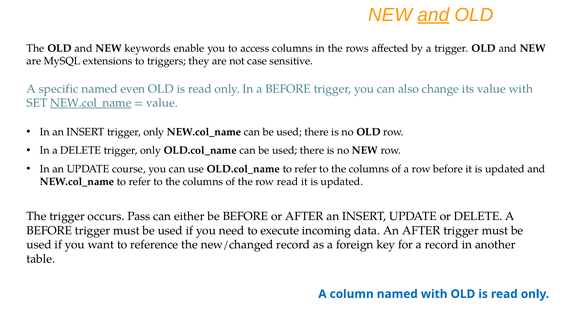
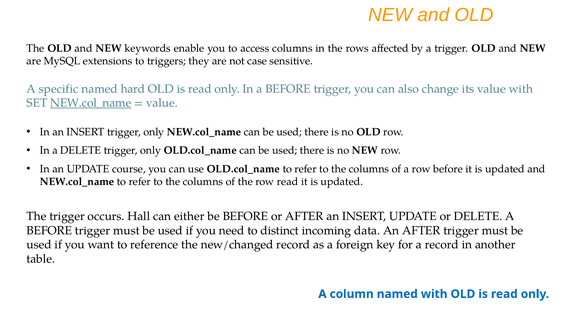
and underline: present -> none (433, 15)
even: even -> hard (133, 89)
Pass: Pass -> Hall (139, 216)
execute: execute -> distinct (280, 231)
